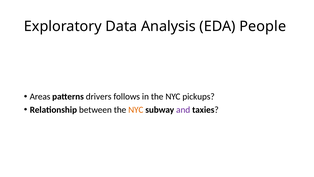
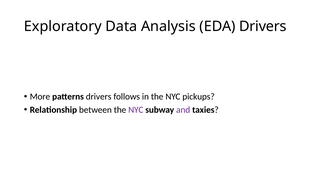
EDA People: People -> Drivers (263, 26)
Areas: Areas -> More (40, 96)
NYC colour: orange -> purple (136, 110)
